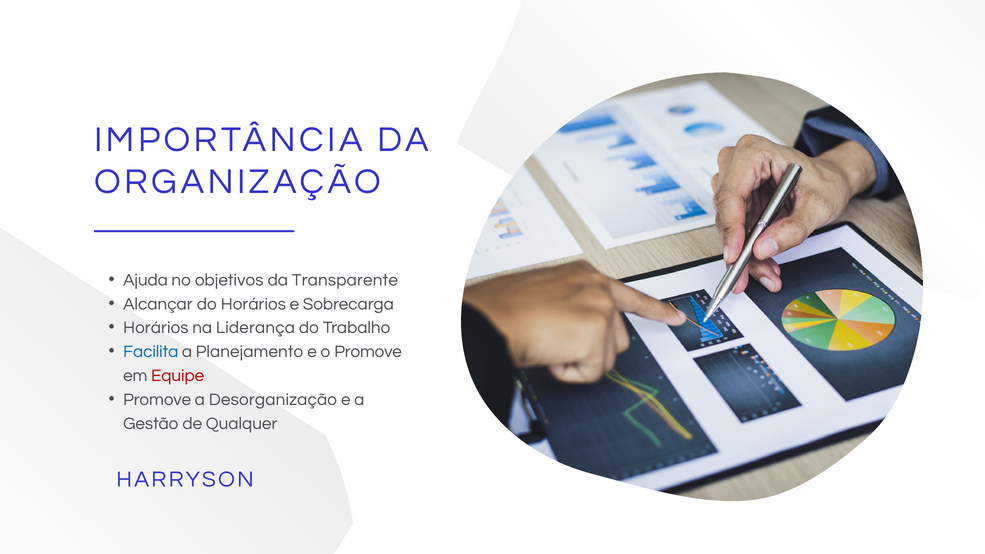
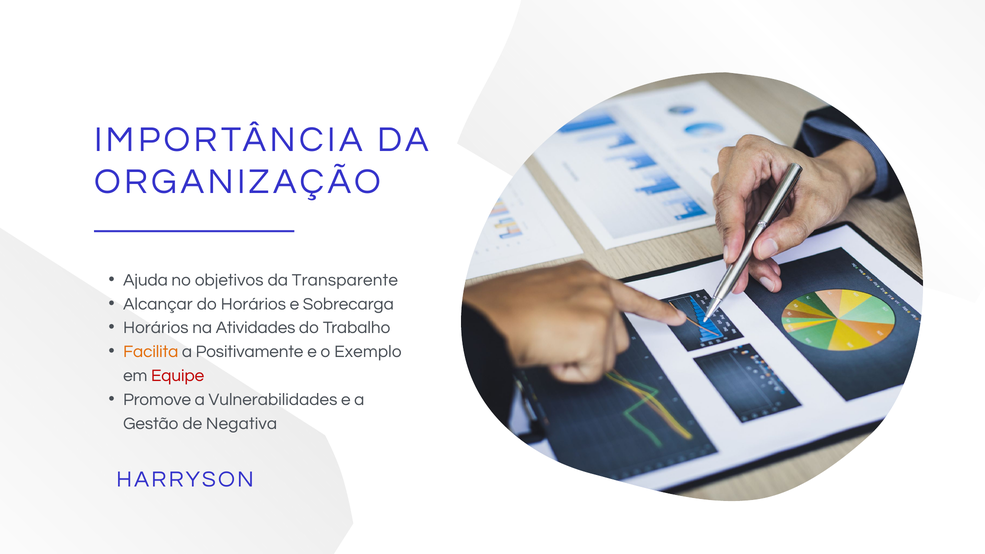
Liderança: Liderança -> Atividades (256, 328)
Facilita colour: blue -> orange (151, 352)
Planejamento: Planejamento -> Positivamente (250, 352)
o Promove: Promove -> Exemplo (368, 352)
Desorganização: Desorganização -> Vulnerabilidades (273, 400)
Qualquer: Qualquer -> Negativa (242, 424)
